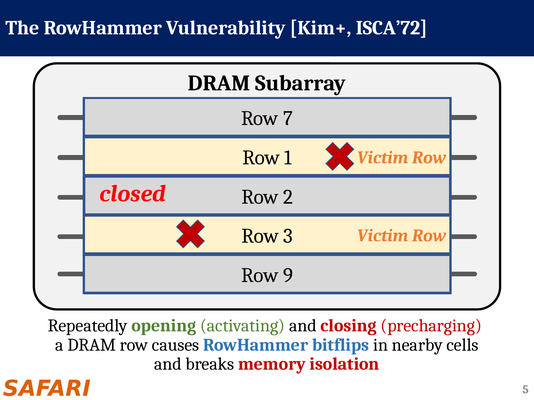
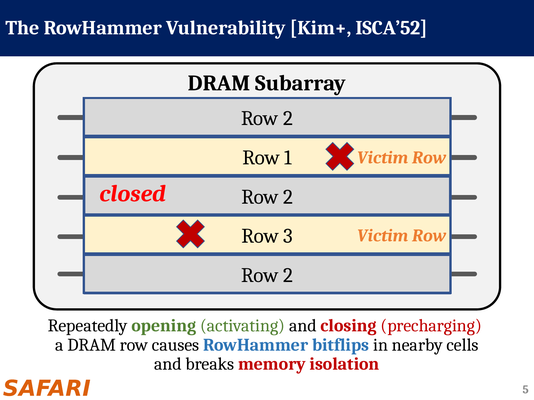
ISCA’72: ISCA’72 -> ISCA’52 (392, 28)
7: 7 -> 2 (288, 119)
9: 9 -> 2 (288, 276)
